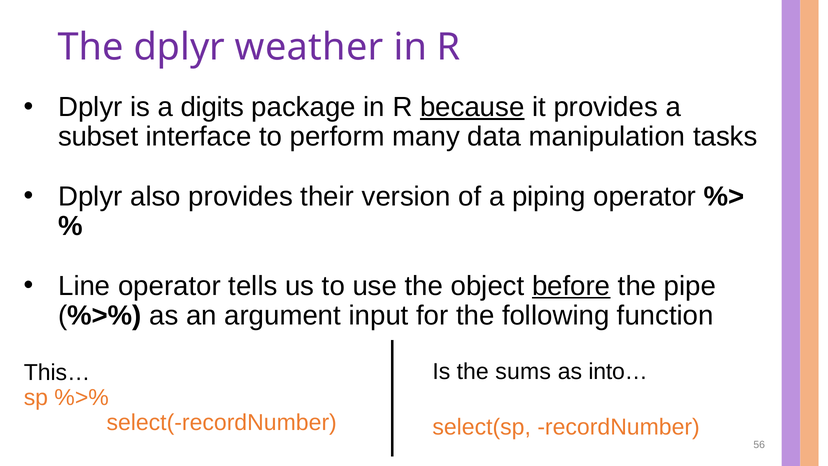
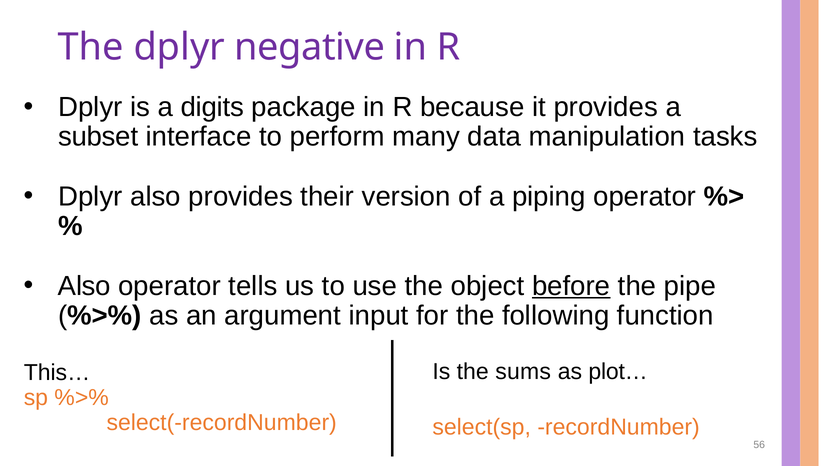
weather: weather -> negative (310, 47)
because underline: present -> none (472, 107)
Line: Line -> Also (84, 286)
into…: into… -> plot… (618, 372)
